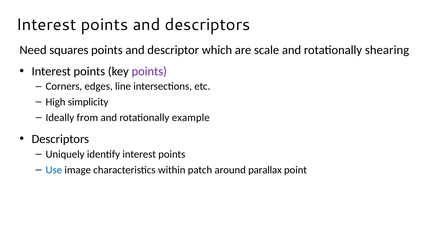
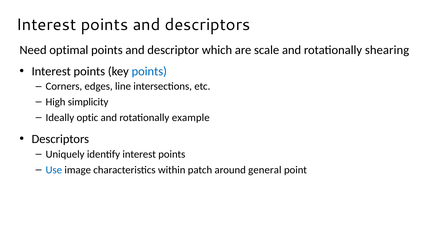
squares: squares -> optimal (69, 50)
points colour: purple -> blue (149, 71)
from: from -> optic (87, 118)
parallax: parallax -> general (265, 170)
